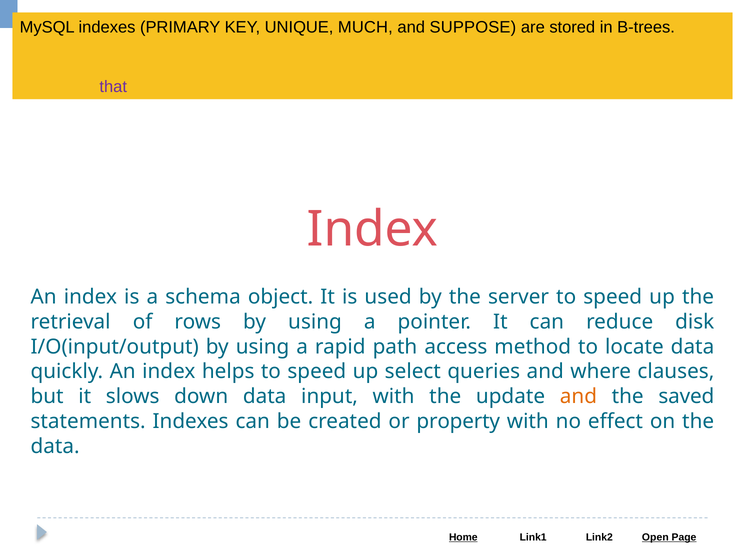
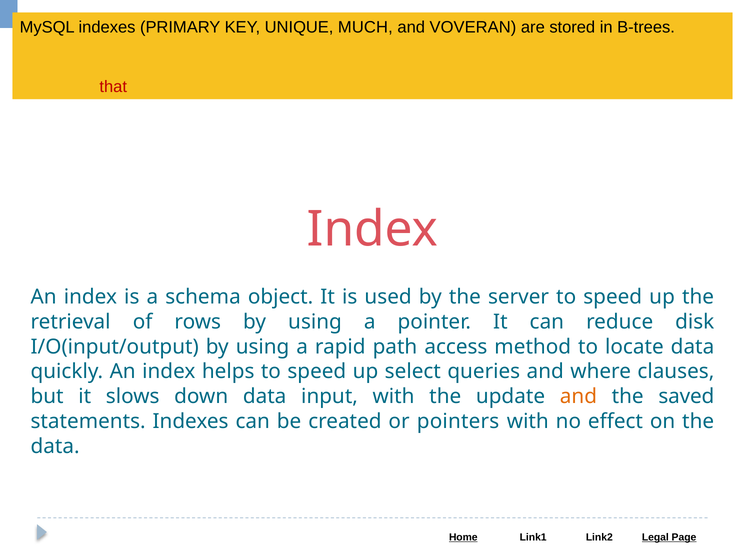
SUPPOSE: SUPPOSE -> VOVERAN (473, 27)
that colour: purple -> red (113, 87)
property: property -> pointers (458, 421)
Open: Open -> Legal (655, 537)
